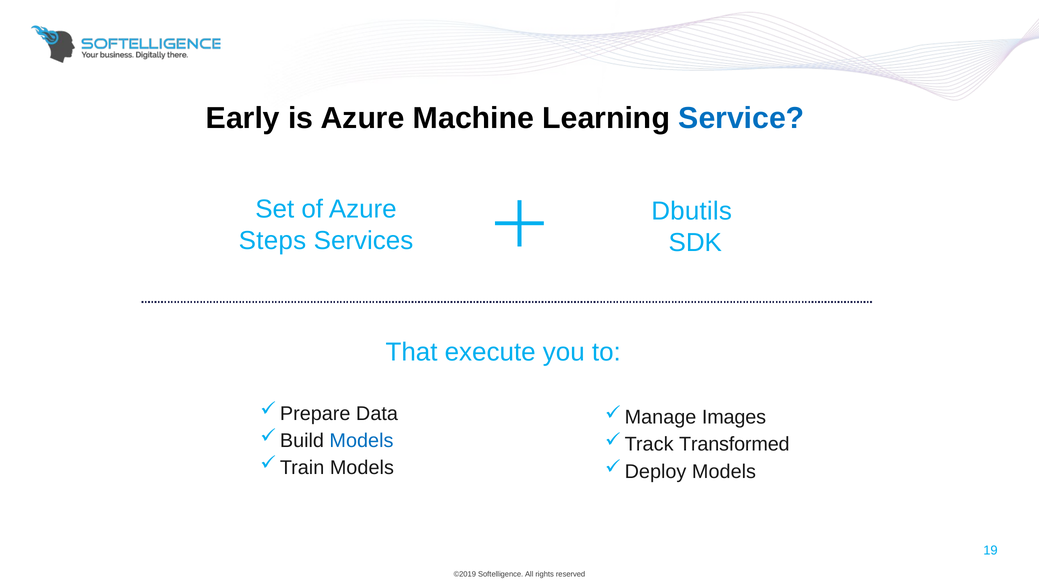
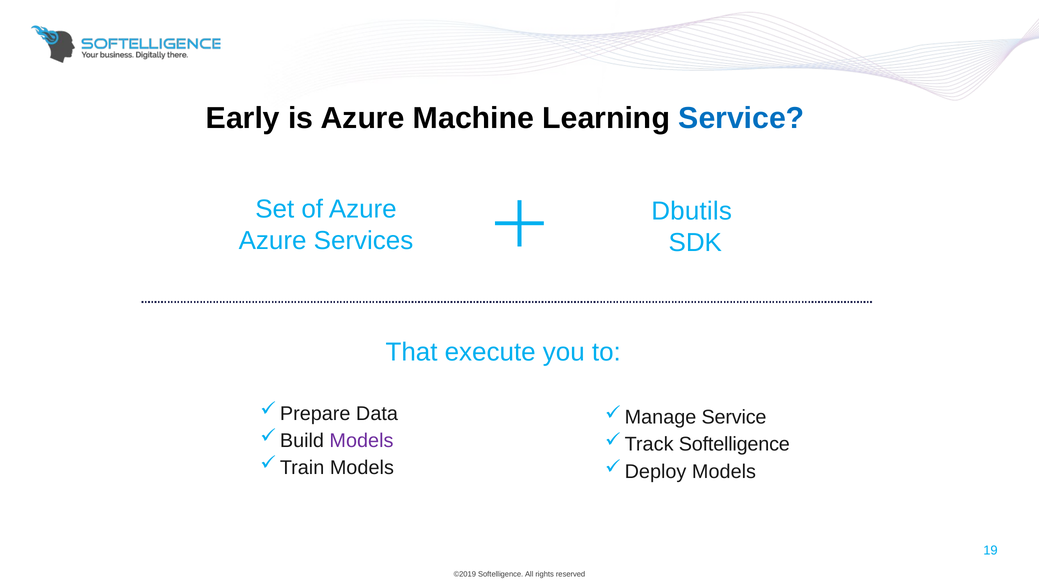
Steps: Steps -> Azure (273, 240)
Images: Images -> Service (734, 417)
Models colour: blue -> purple (361, 440)
Transformed: Transformed -> Softelligence (734, 444)
